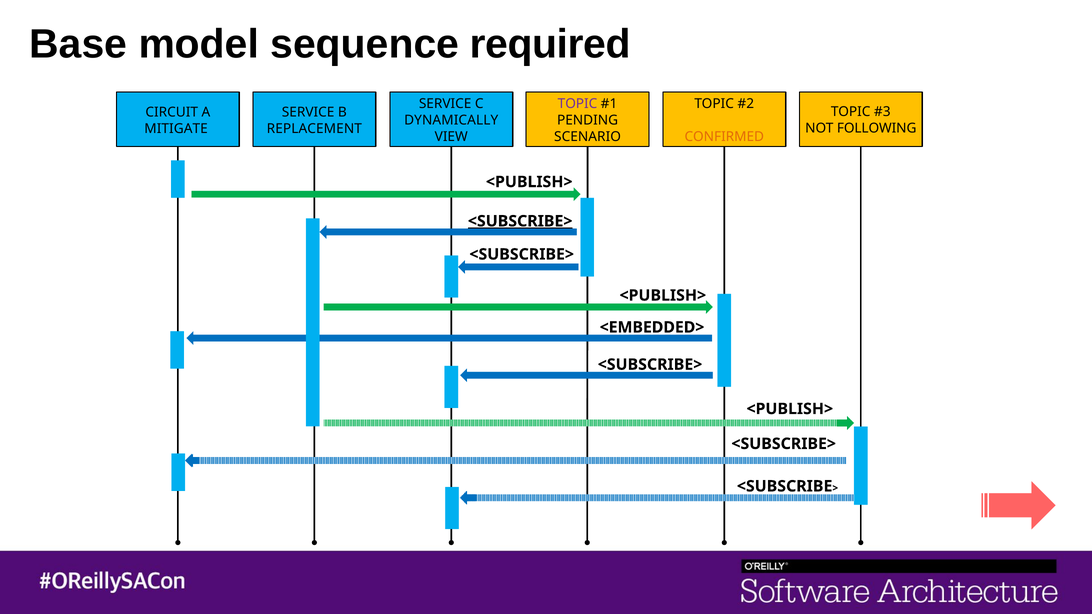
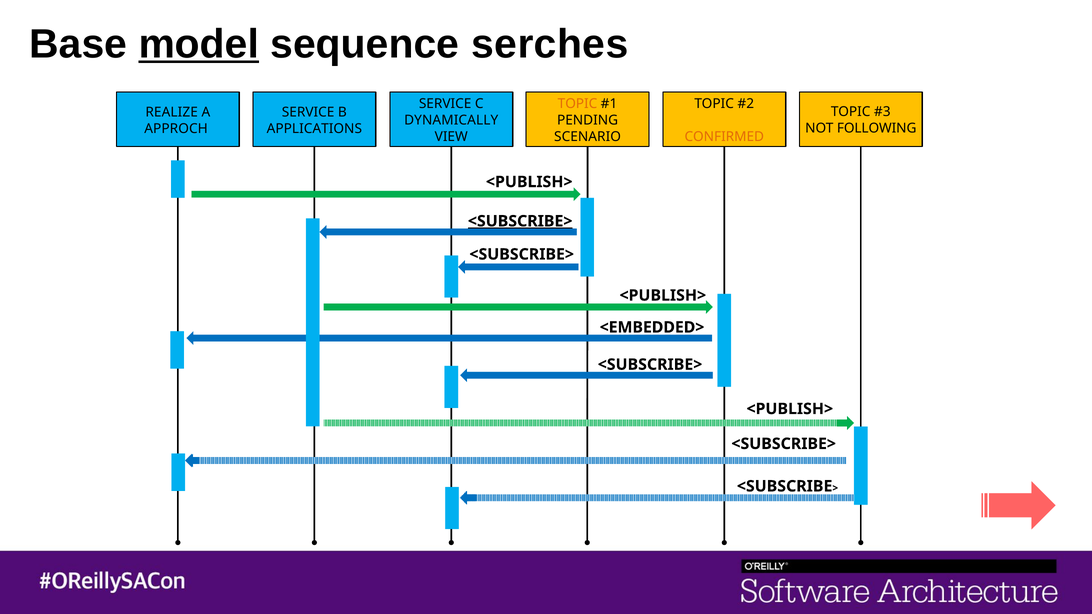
model underline: none -> present (199, 44)
required: required -> serches (550, 44)
TOPIC colour: purple -> orange (577, 104)
CIRCUIT: CIRCUIT -> REALIZE (172, 112)
MITIGATE: MITIGATE -> APPROCH (176, 129)
REPLACEMENT: REPLACEMENT -> APPLICATIONS (314, 129)
